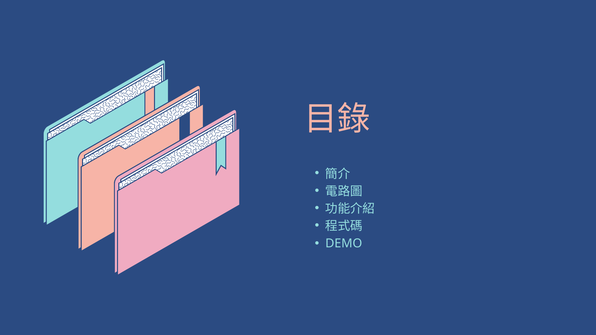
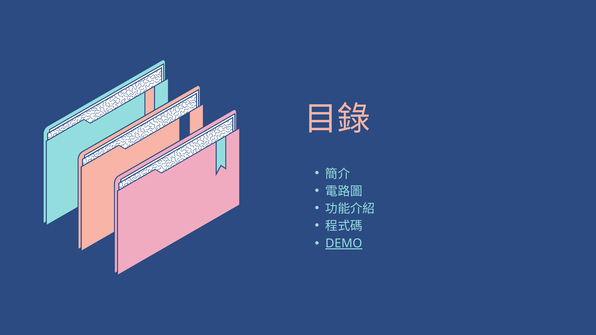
DEMO underline: none -> present (344, 244)
